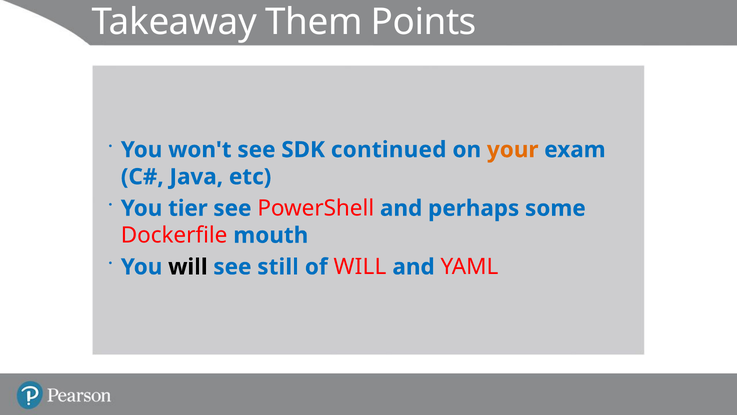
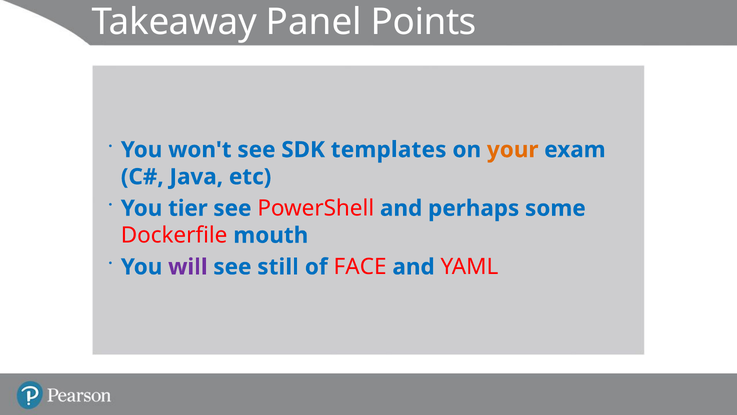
Them: Them -> Panel (314, 22)
continued: continued -> templates (389, 150)
will colour: black -> purple (188, 267)
of WILL: WILL -> FACE (360, 267)
